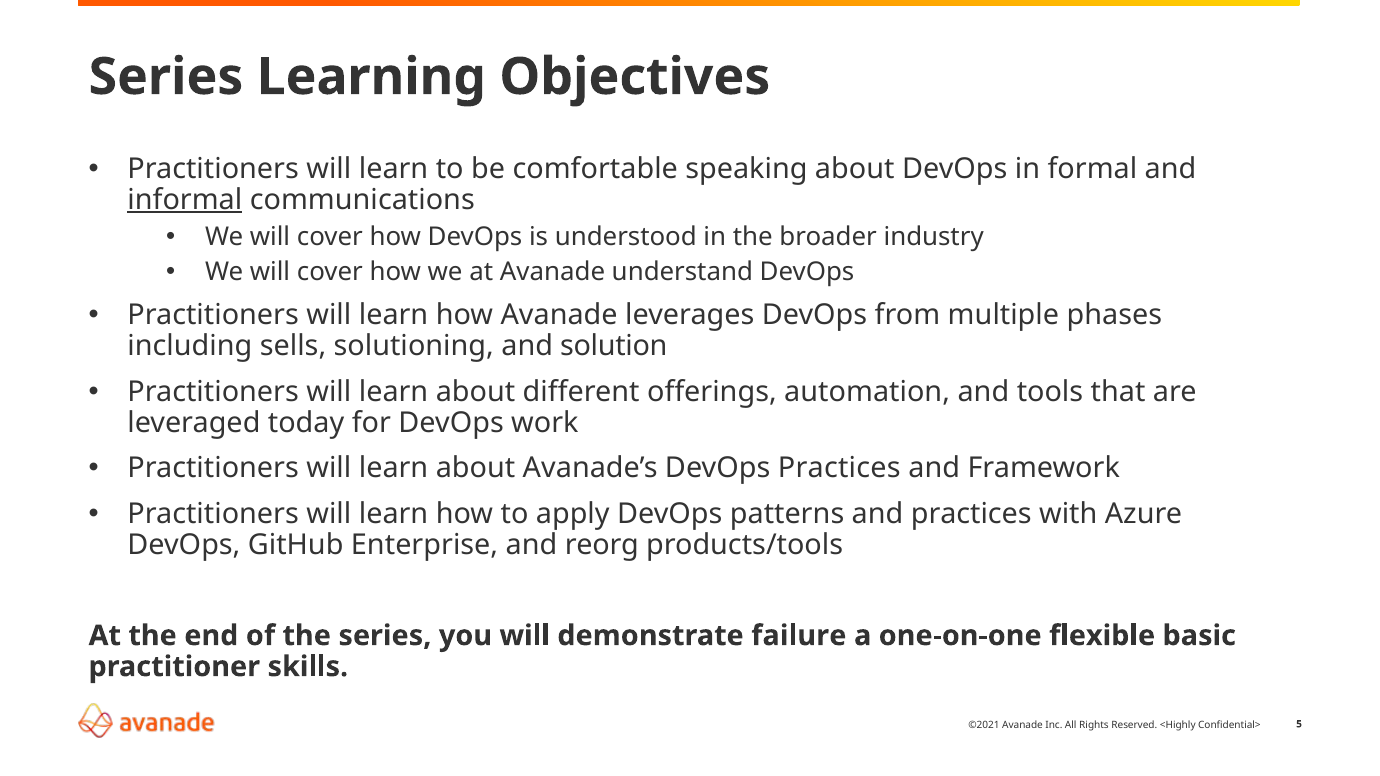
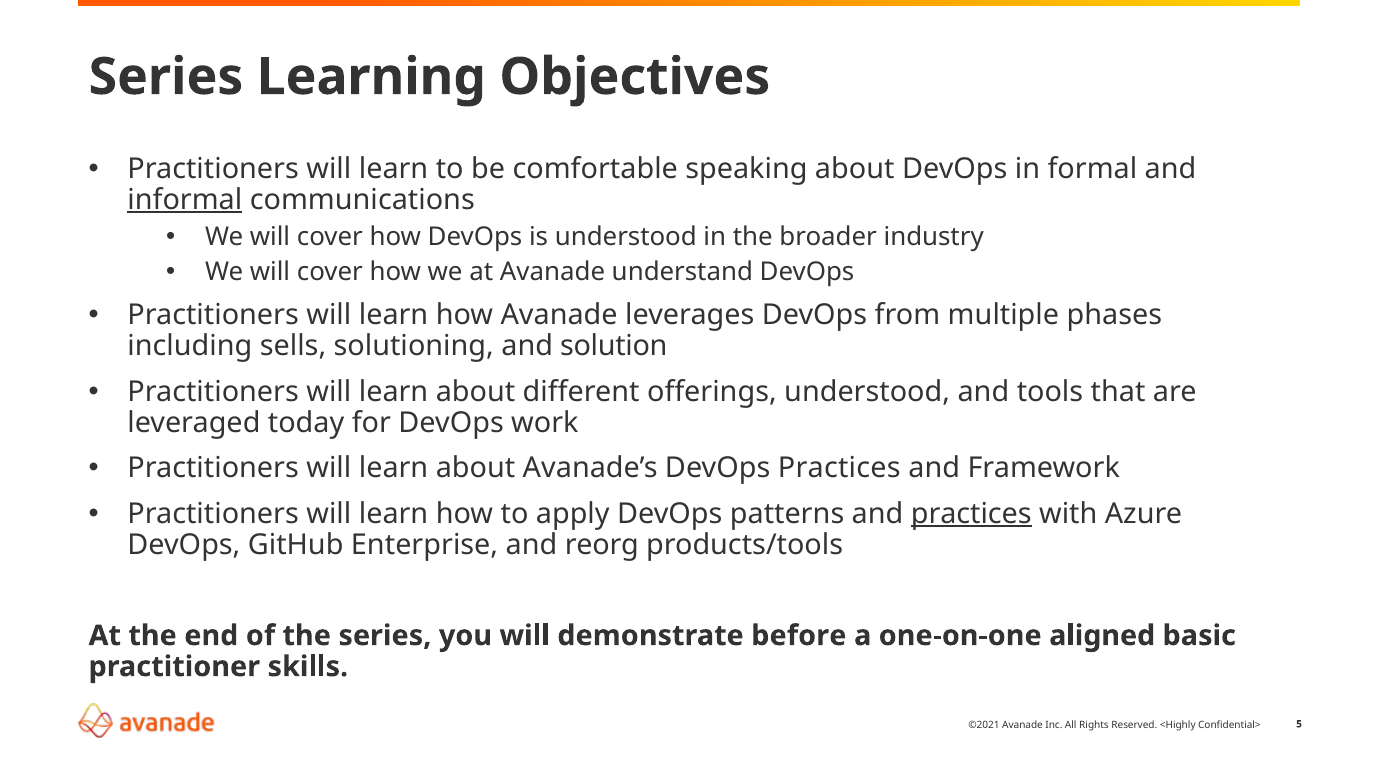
offerings automation: automation -> understood (867, 392)
practices underline: none -> present (971, 514)
failure: failure -> before (799, 636)
flexible: flexible -> aligned (1102, 636)
